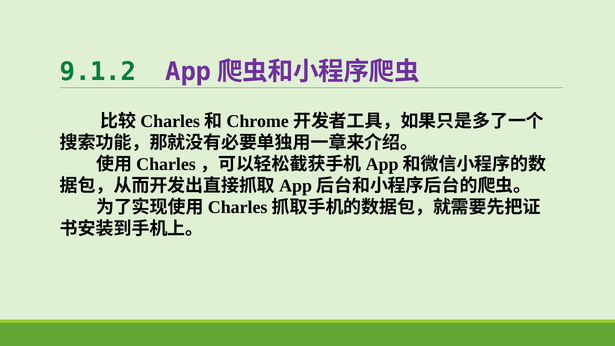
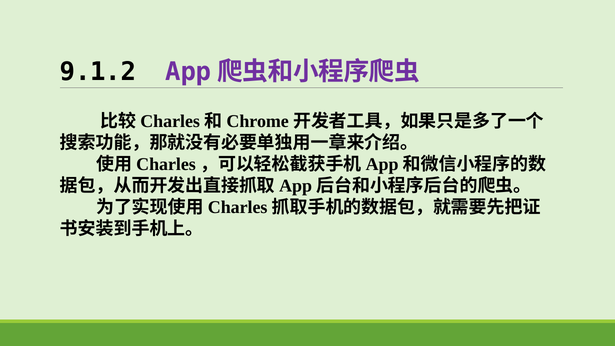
9.1.2 colour: green -> black (98, 72)
